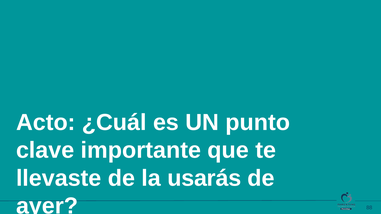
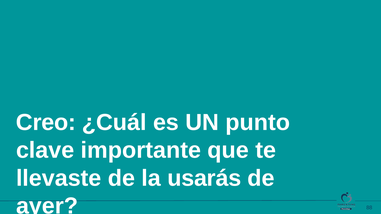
Acto: Acto -> Creo (46, 123)
